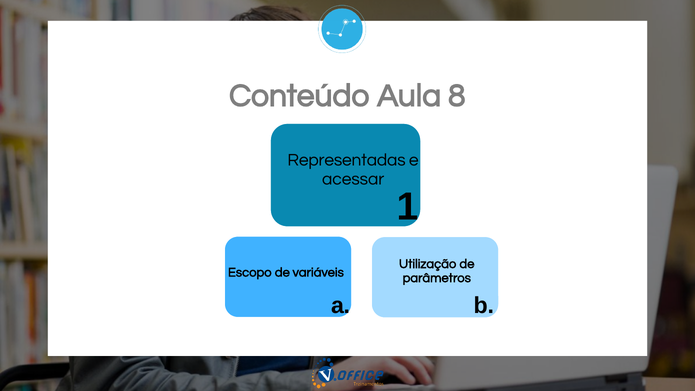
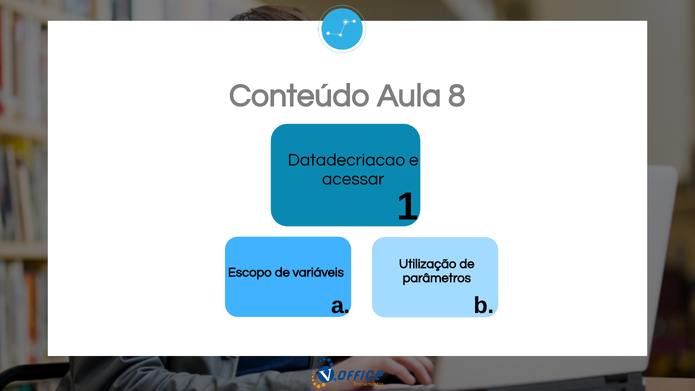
Representadas: Representadas -> Datadecriacao (346, 160)
